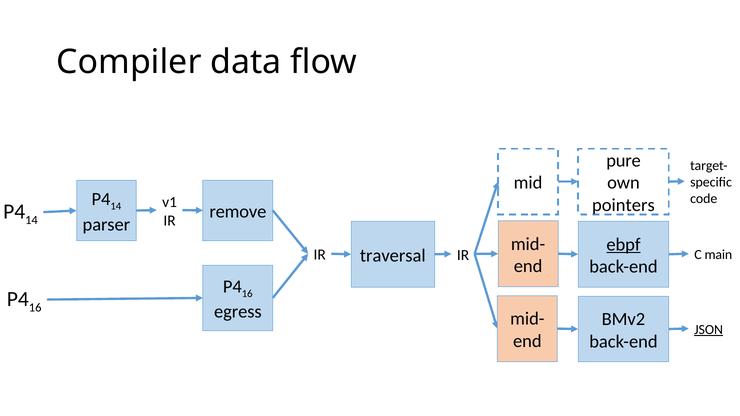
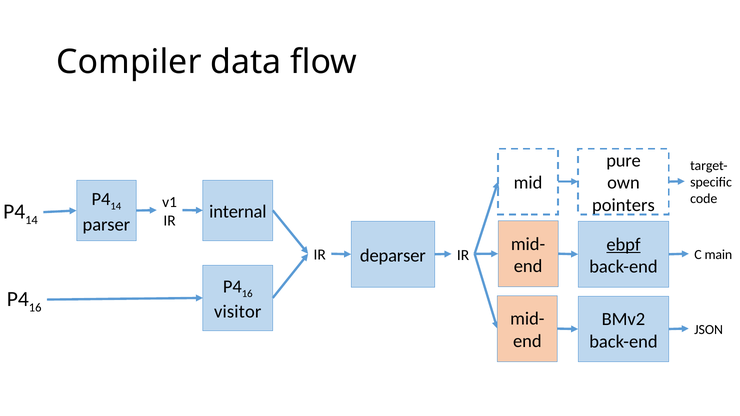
remove: remove -> internal (238, 212)
traversal: traversal -> deparser (393, 256)
egress: egress -> visitor (238, 312)
JSON underline: present -> none (709, 330)
